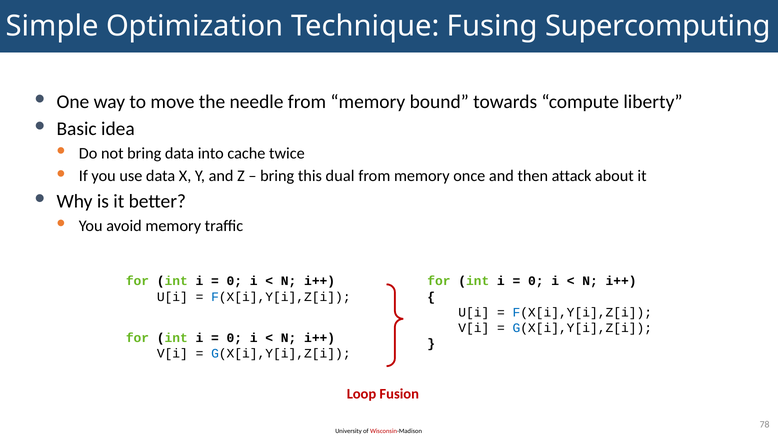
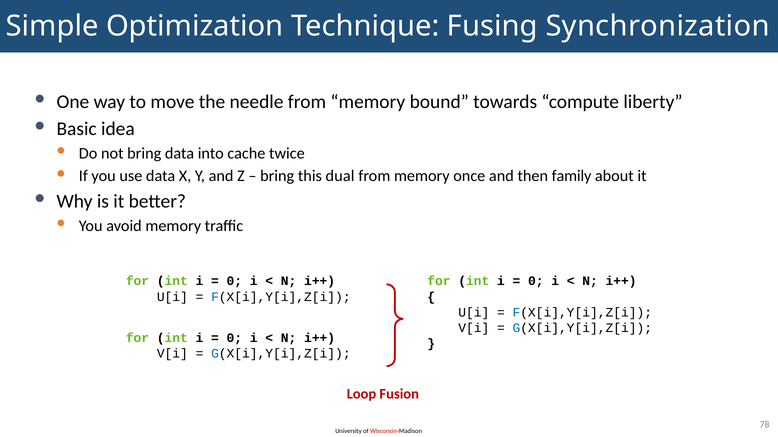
Supercomputing: Supercomputing -> Synchronization (658, 26)
attack: attack -> family (572, 176)
